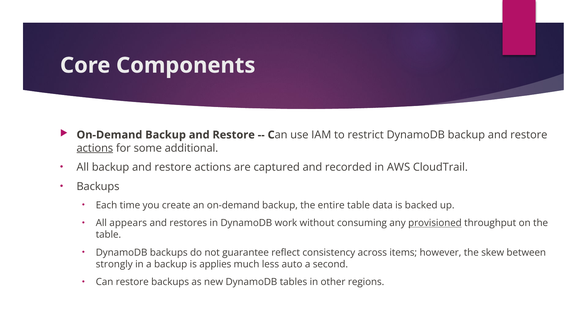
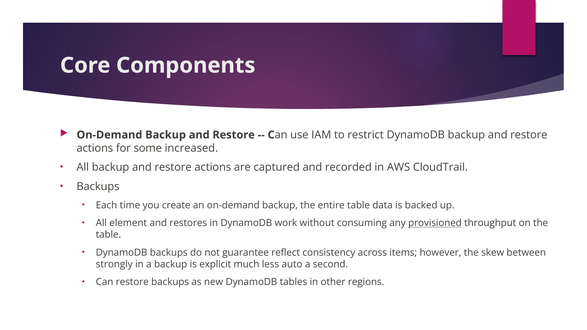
actions underline: present -> none (95, 148)
additional: additional -> increased (191, 148)
appears: appears -> element (128, 223)
applies: applies -> explicit (215, 264)
